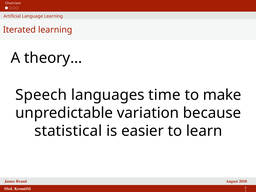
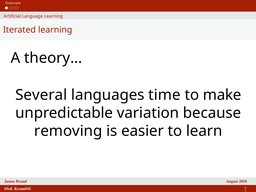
Speech: Speech -> Several (41, 95)
statistical: statistical -> removing (68, 131)
